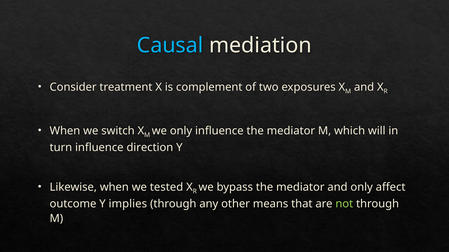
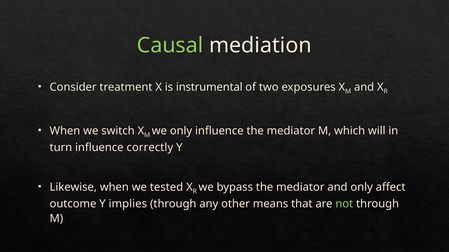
Causal colour: light blue -> light green (170, 45)
complement: complement -> instrumental (209, 87)
direction: direction -> correctly (150, 148)
